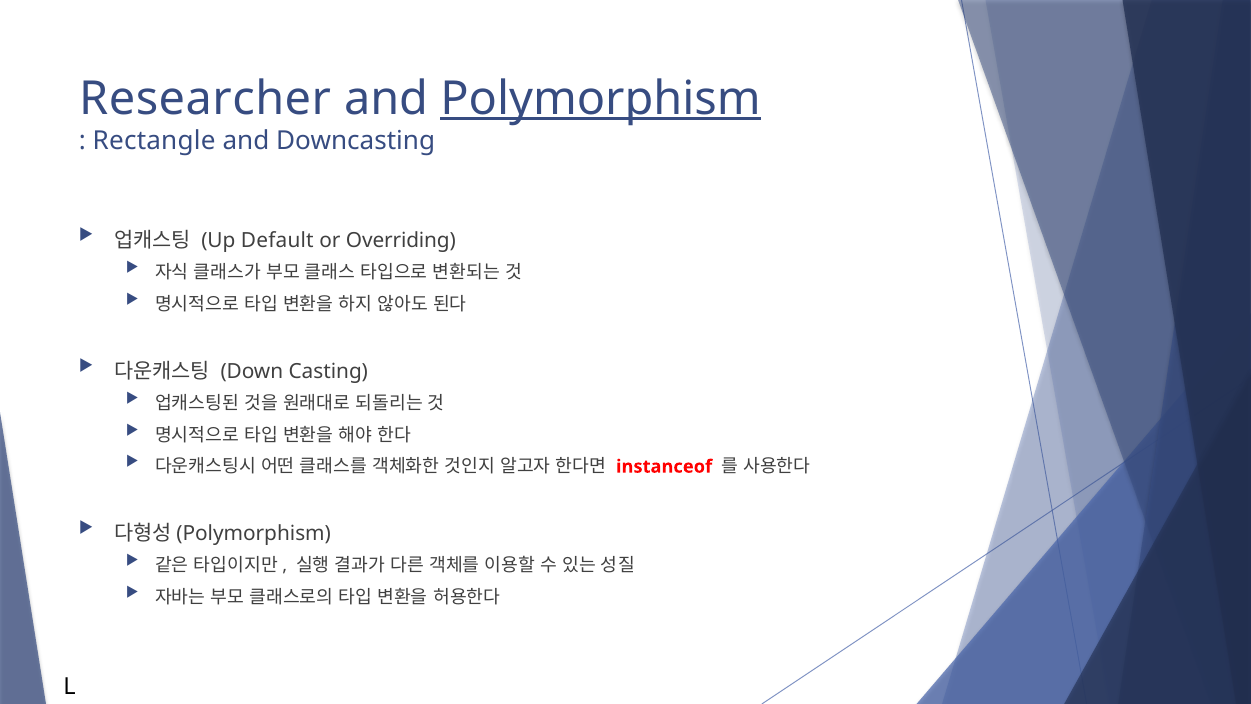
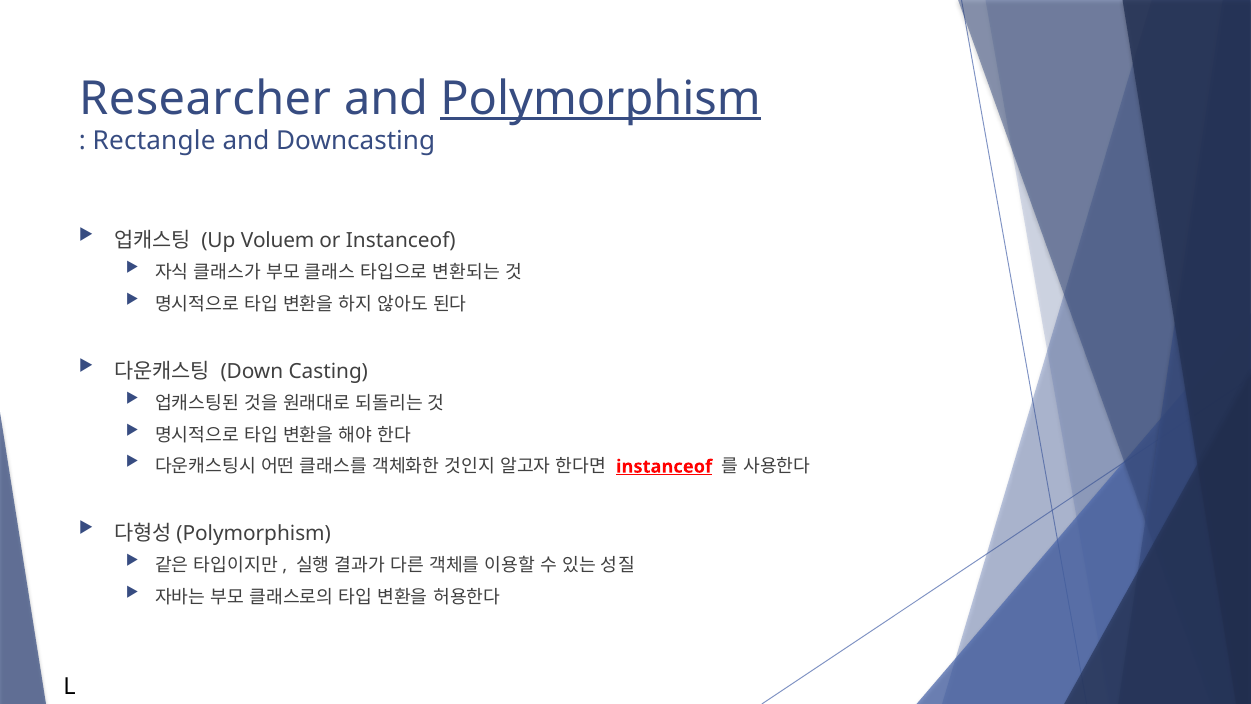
Default: Default -> Voluem (278, 240)
or Overriding: Overriding -> Instanceof (401, 240)
instanceof underline: none -> present (664, 466)
